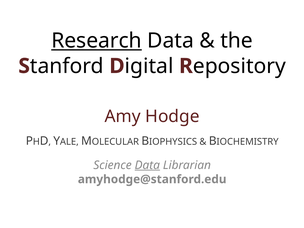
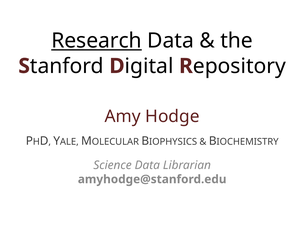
Data underline: present -> none (147, 165)
